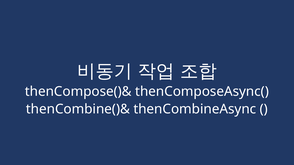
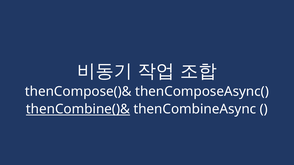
thenCombine()& underline: none -> present (78, 109)
